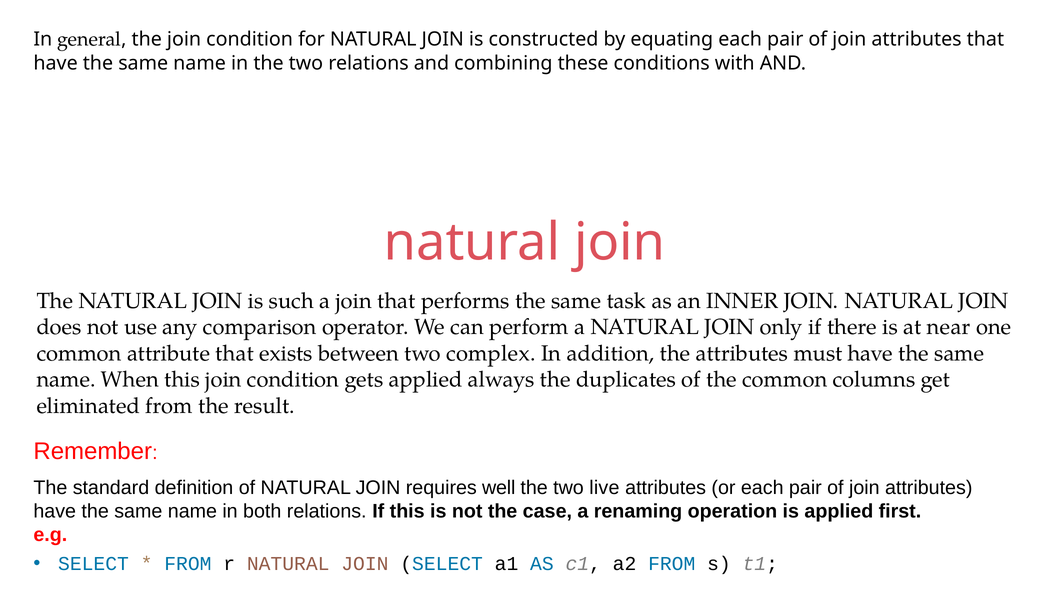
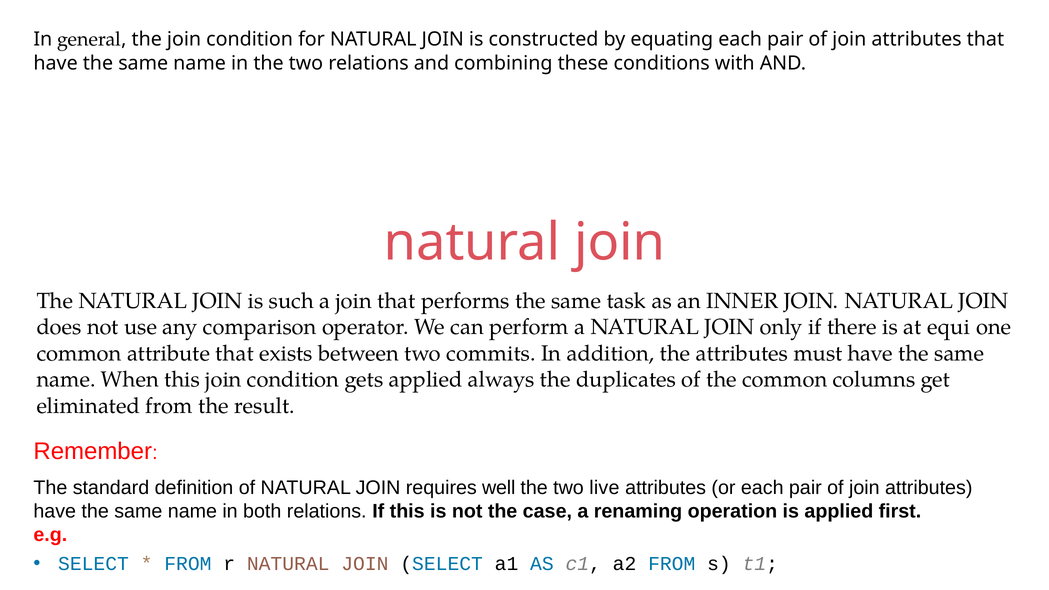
near: near -> equi (949, 327)
complex: complex -> commits (491, 354)
